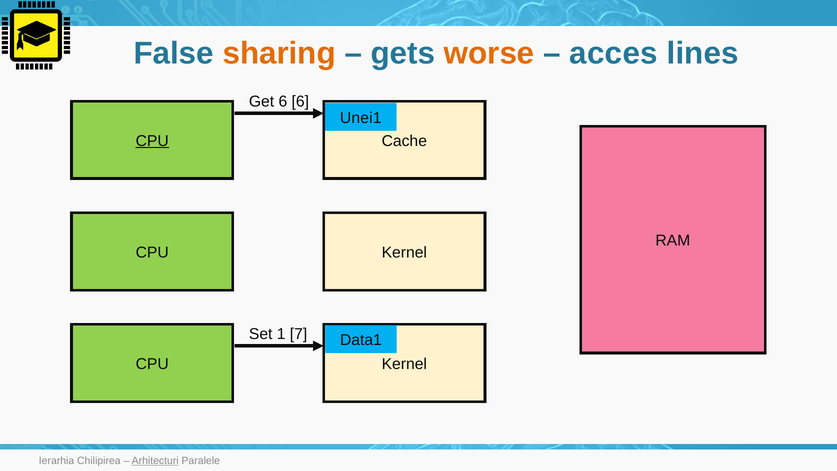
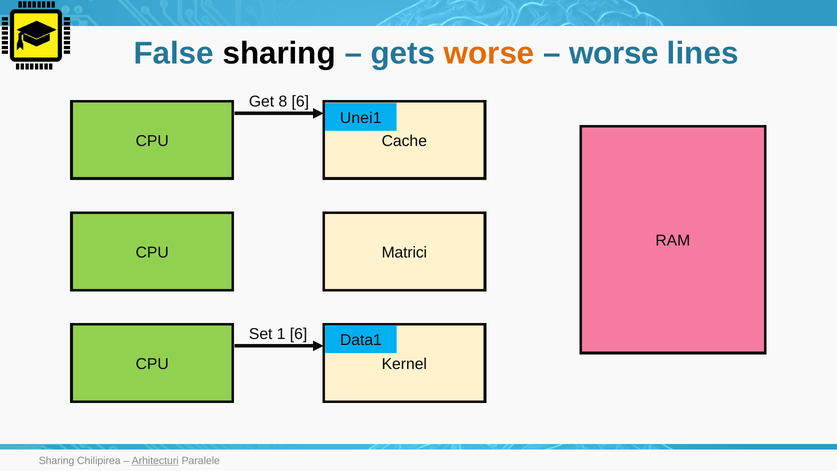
sharing colour: orange -> black (279, 53)
acces: acces -> worse (614, 53)
Get 6: 6 -> 8 (283, 102)
CPU underline: present -> none (152, 141)
Kernel: Kernel -> Matrici (404, 252)
1 7: 7 -> 6 (299, 334)
Ierarhia: Ierarhia -> Sharing (57, 461)
